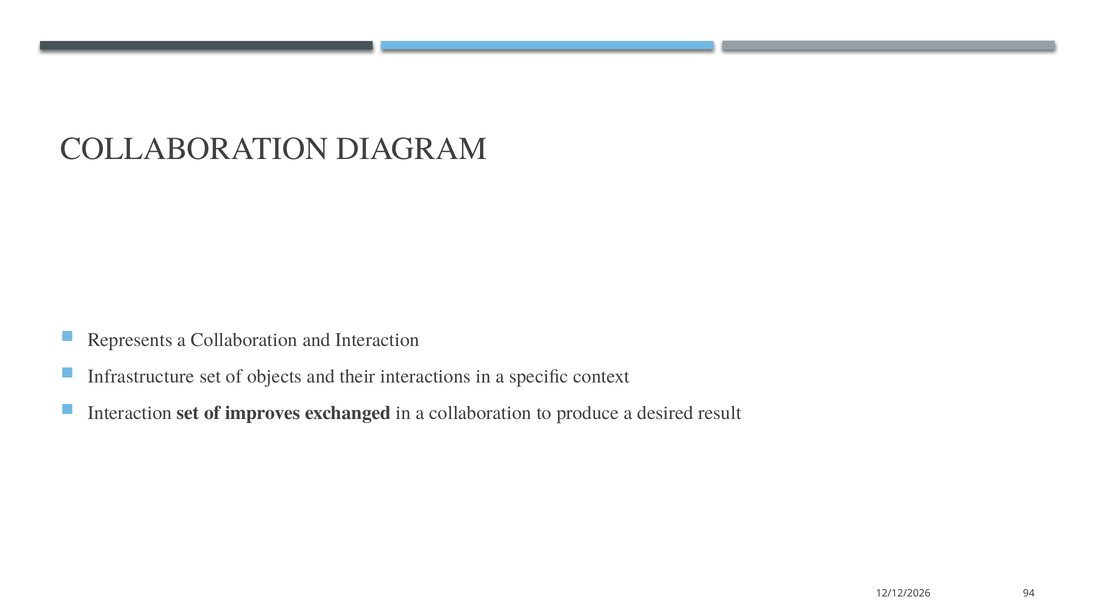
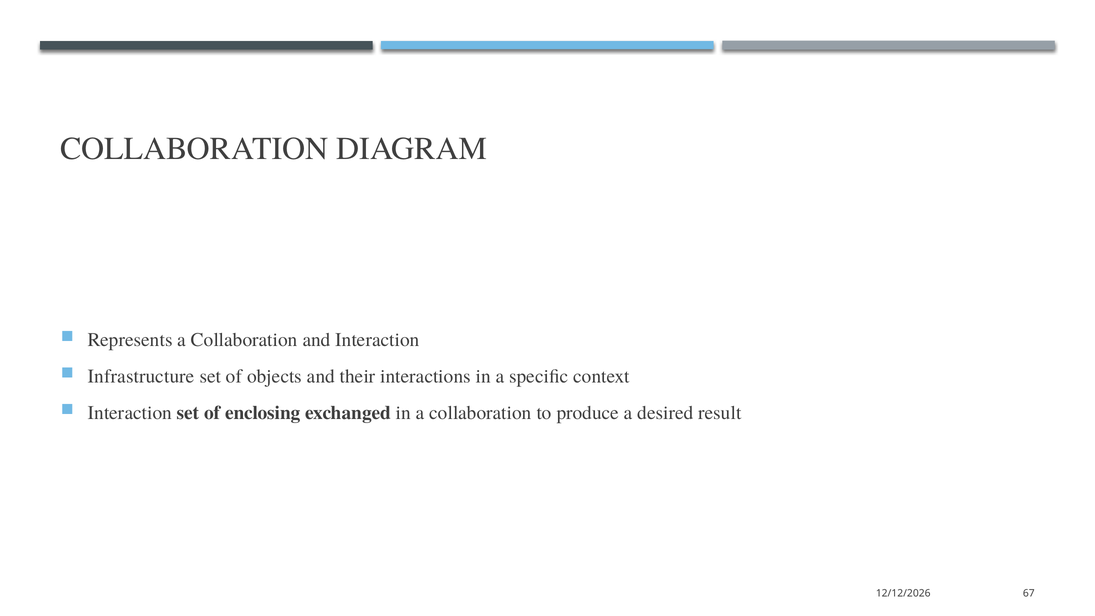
improves: improves -> enclosing (263, 413)
94: 94 -> 67 (1029, 593)
